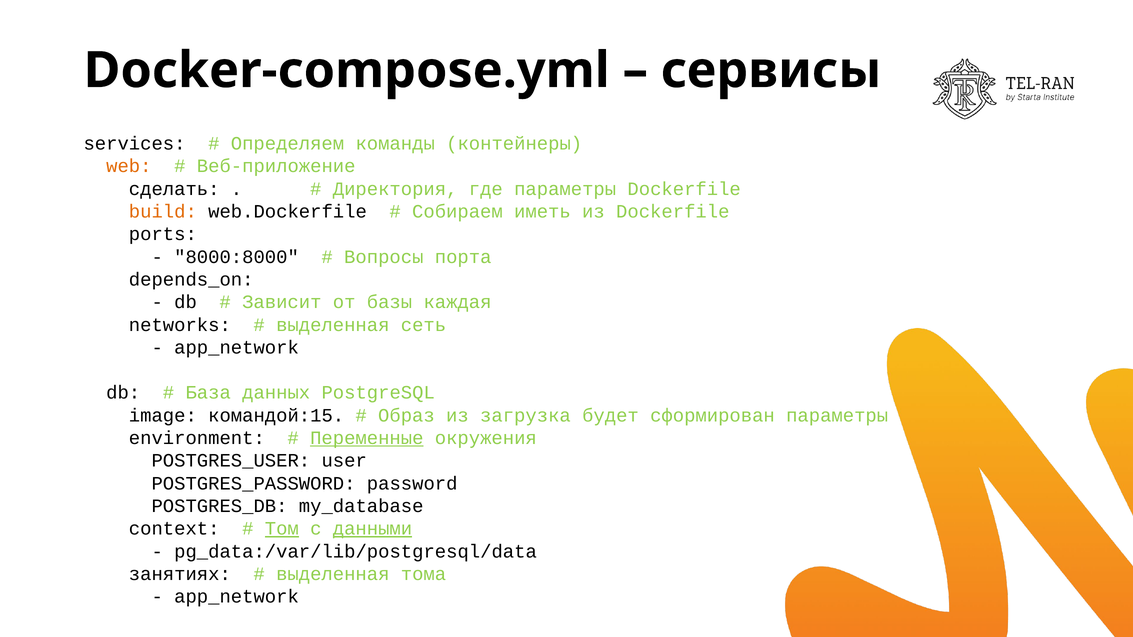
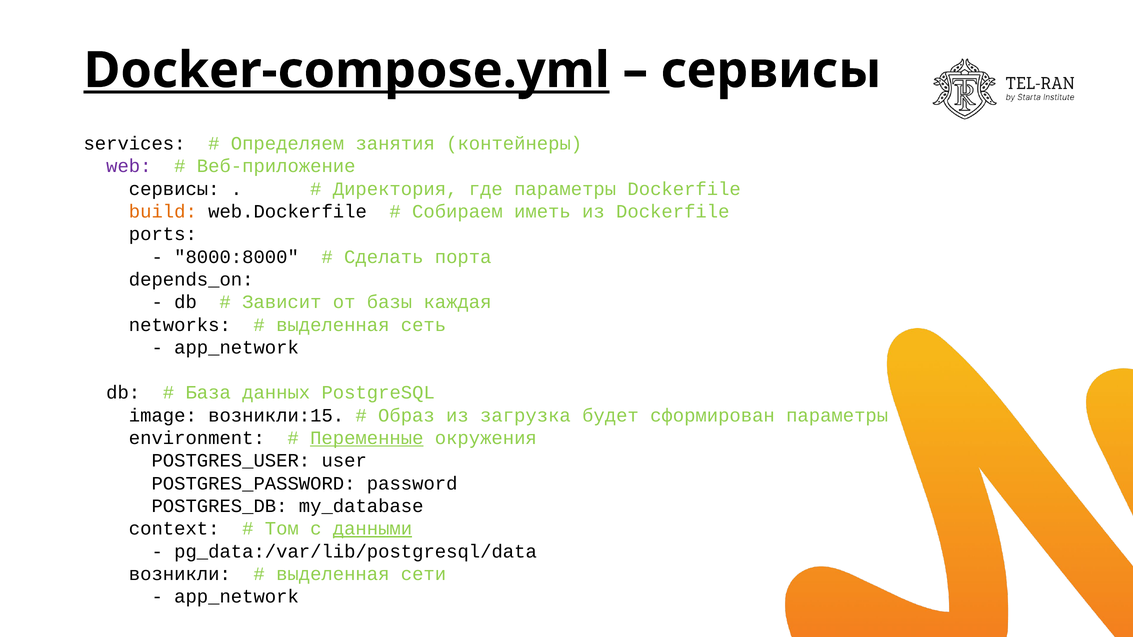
Docker-compose.yml underline: none -> present (347, 70)
команды: команды -> занятия (395, 144)
web colour: orange -> purple (129, 166)
сделать: сделать -> сервисы (174, 189)
Вопросы: Вопросы -> Сделать (384, 257)
командой:15: командой:15 -> возникли:15 (276, 416)
Том underline: present -> none (282, 529)
занятиях: занятиях -> возникли (180, 574)
тома: тома -> сети (423, 574)
